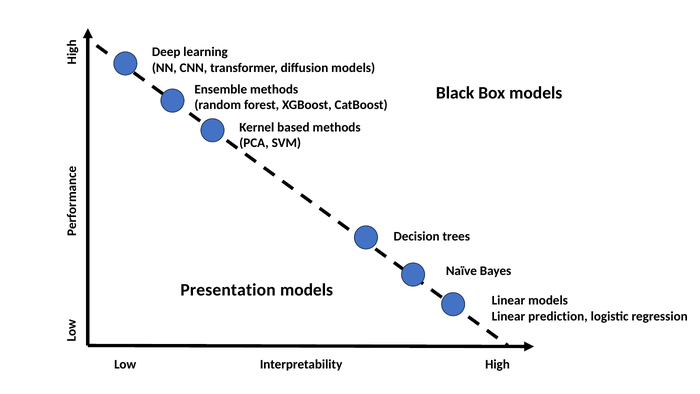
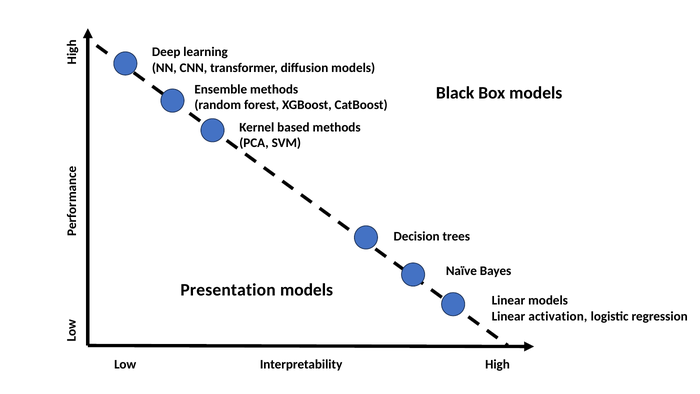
prediction: prediction -> activation (558, 316)
